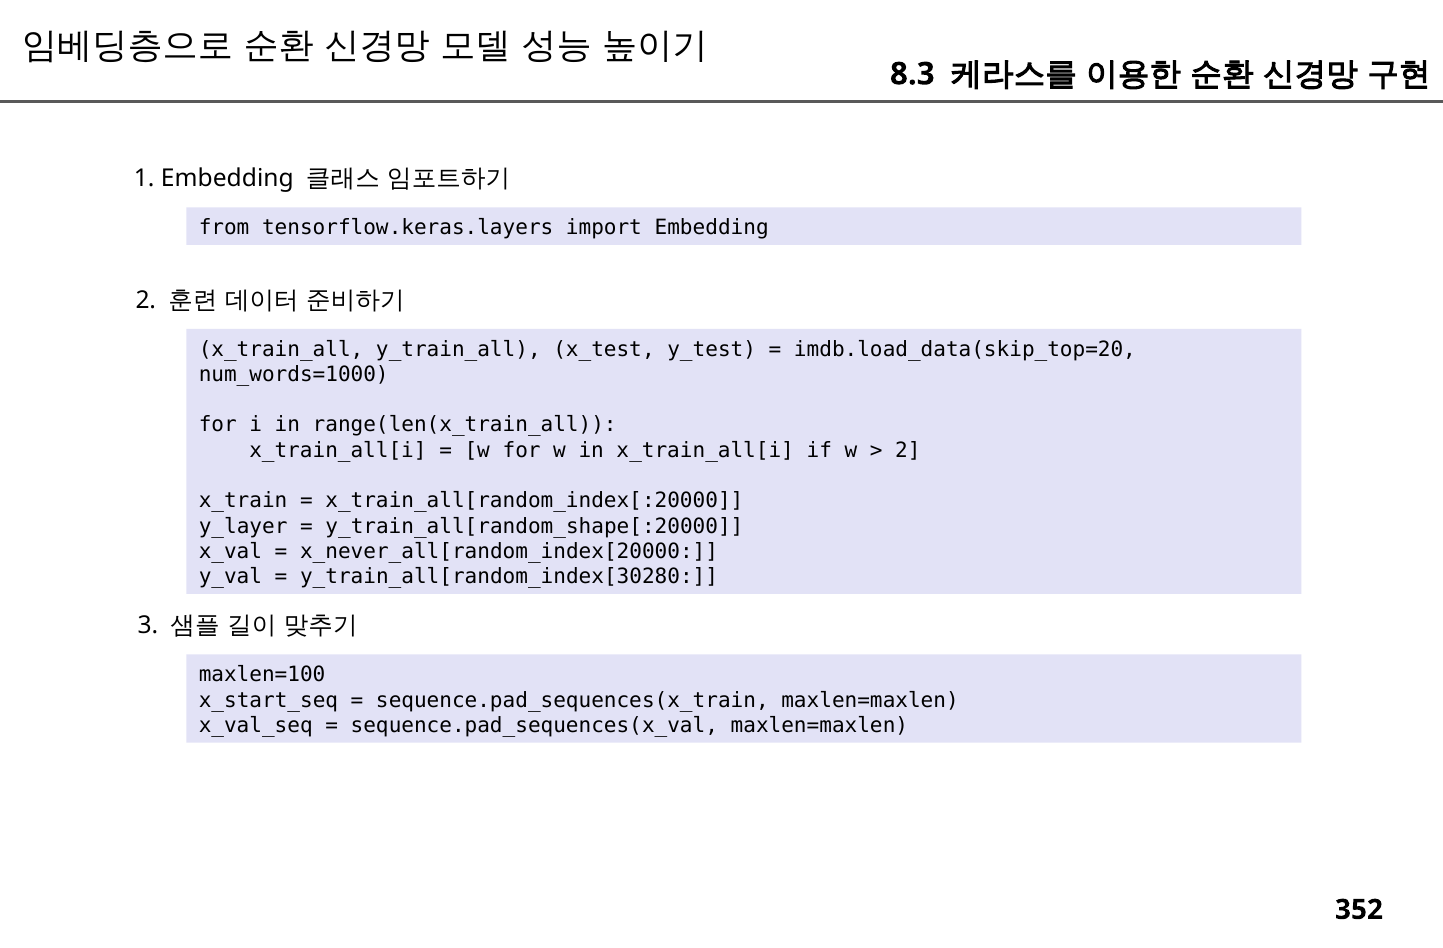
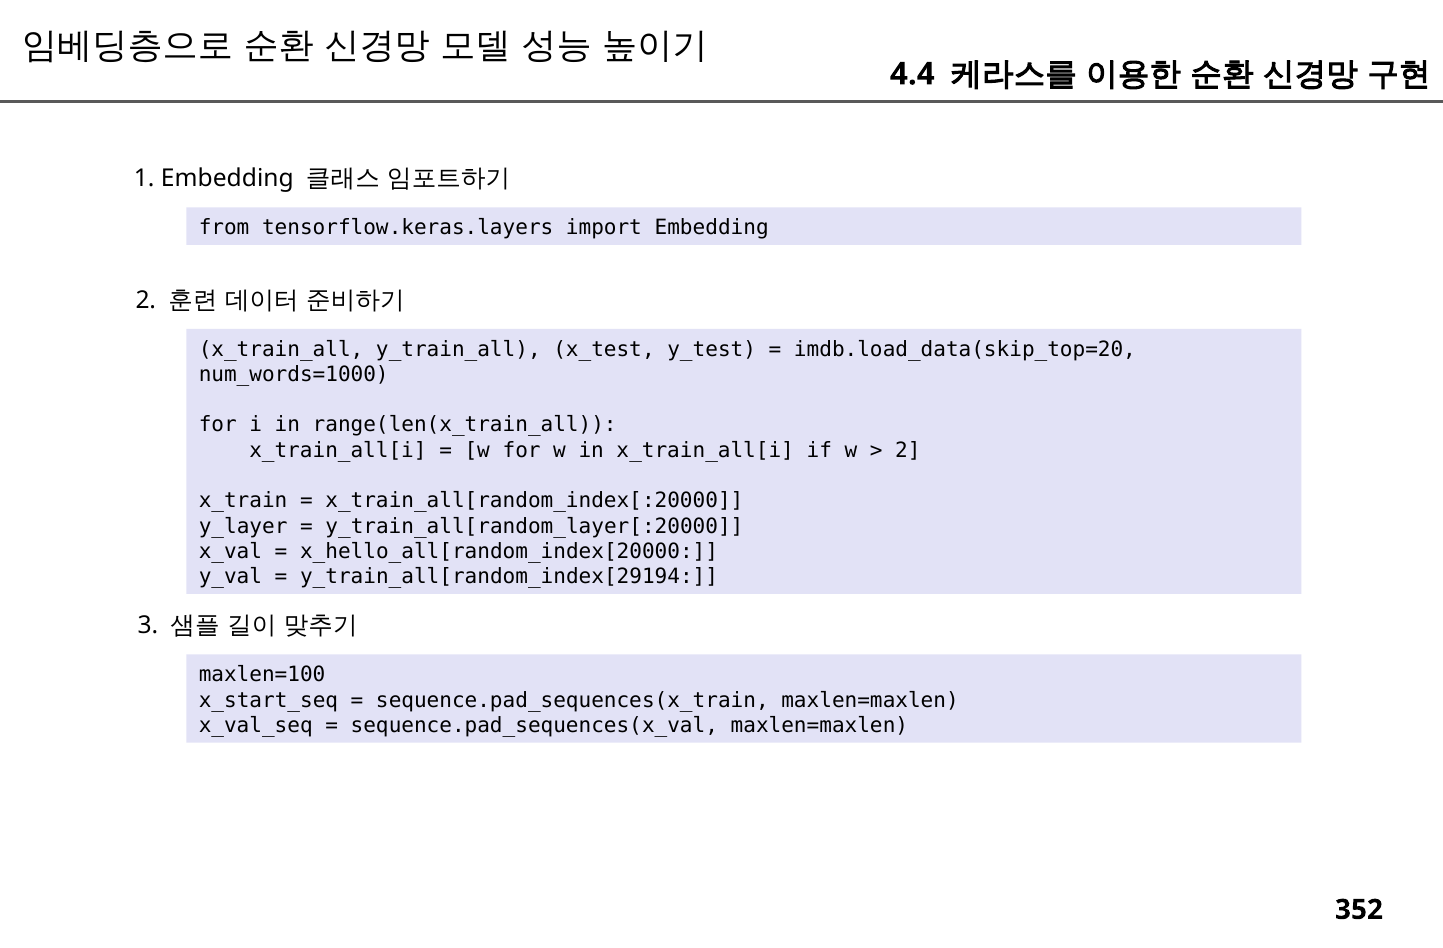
8.3: 8.3 -> 4.4 (912, 74)
y_train_all[random_shape[:20000: y_train_all[random_shape[:20000 -> y_train_all[random_layer[:20000 (534, 526)
x_never_all[random_index[20000: x_never_all[random_index[20000 -> x_hello_all[random_index[20000 (509, 551)
y_train_all[random_index[30280: y_train_all[random_index[30280 -> y_train_all[random_index[29194 (509, 577)
